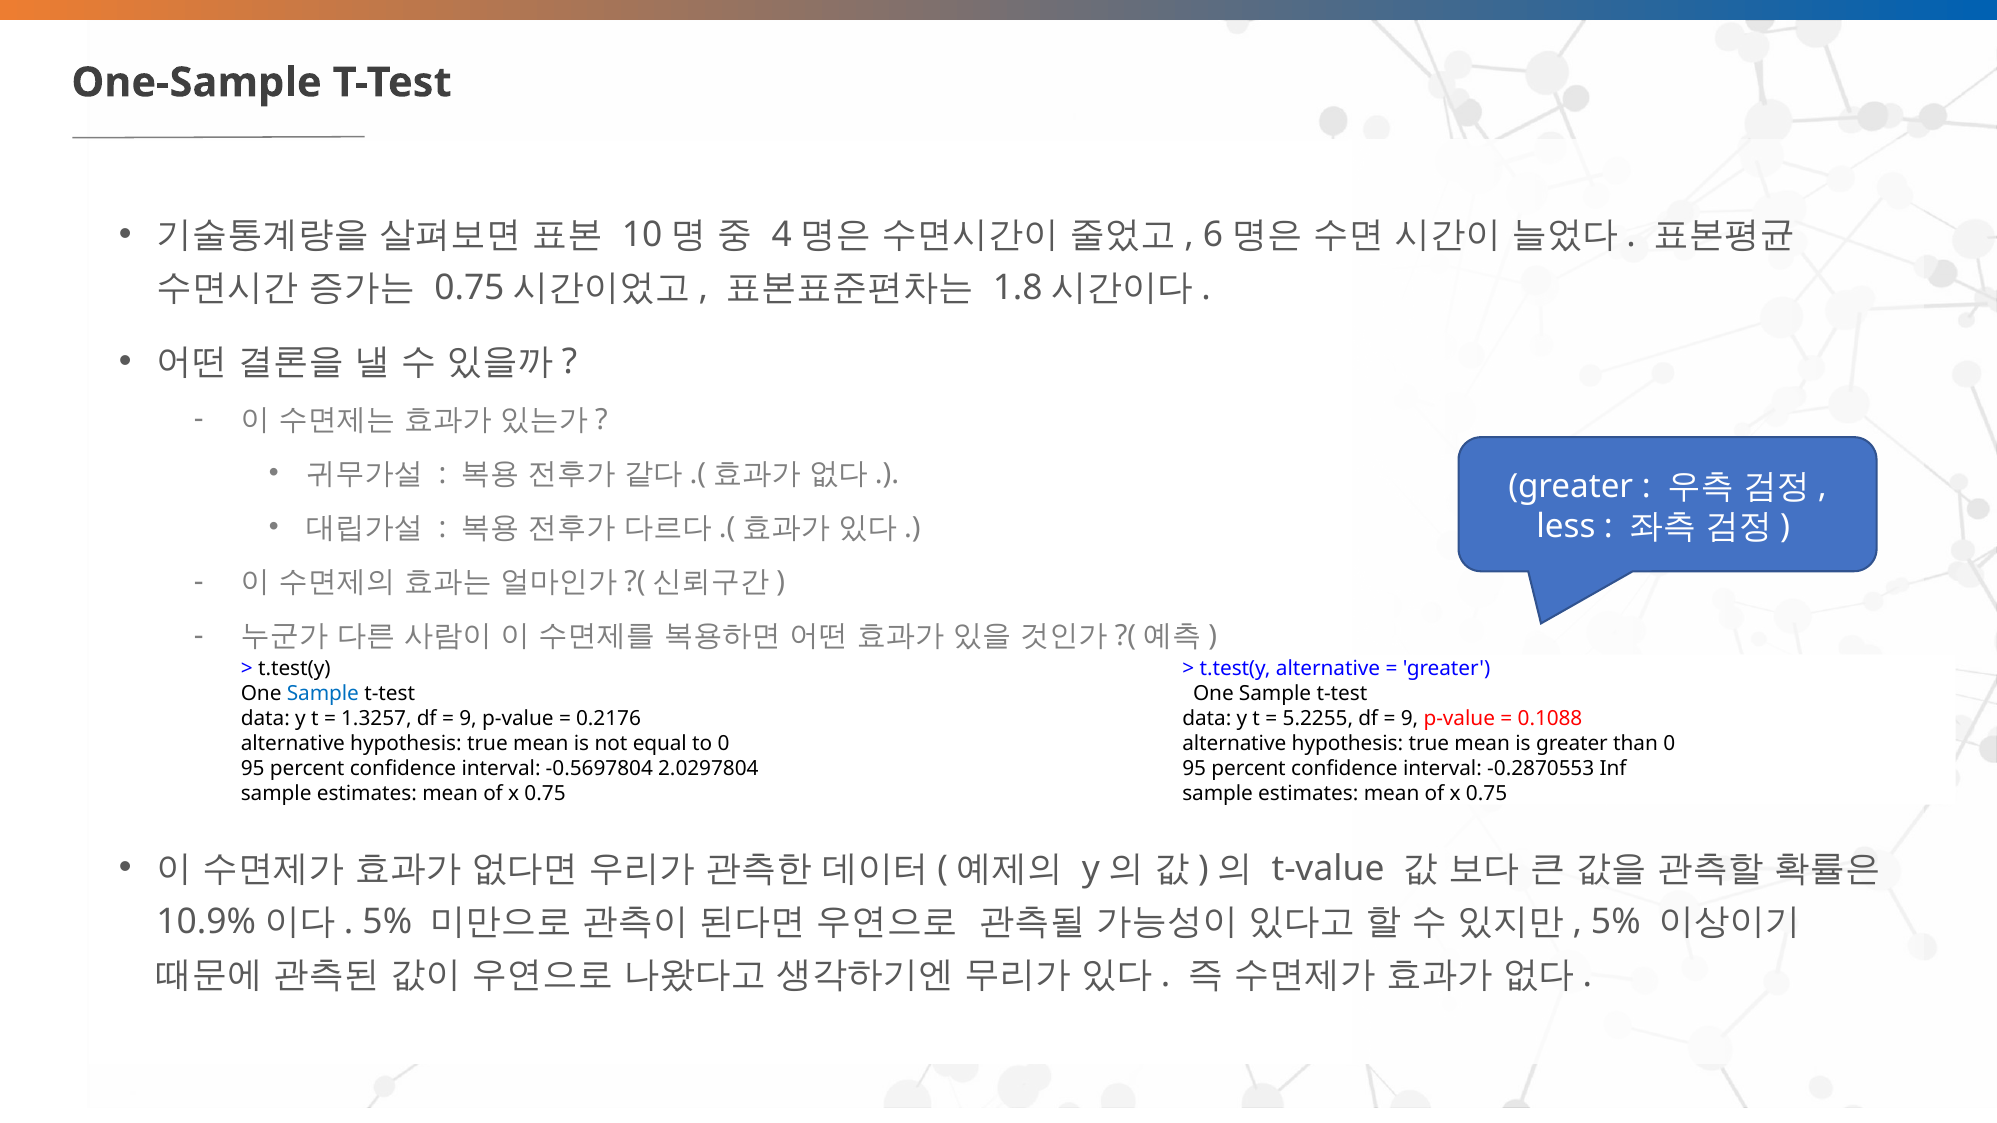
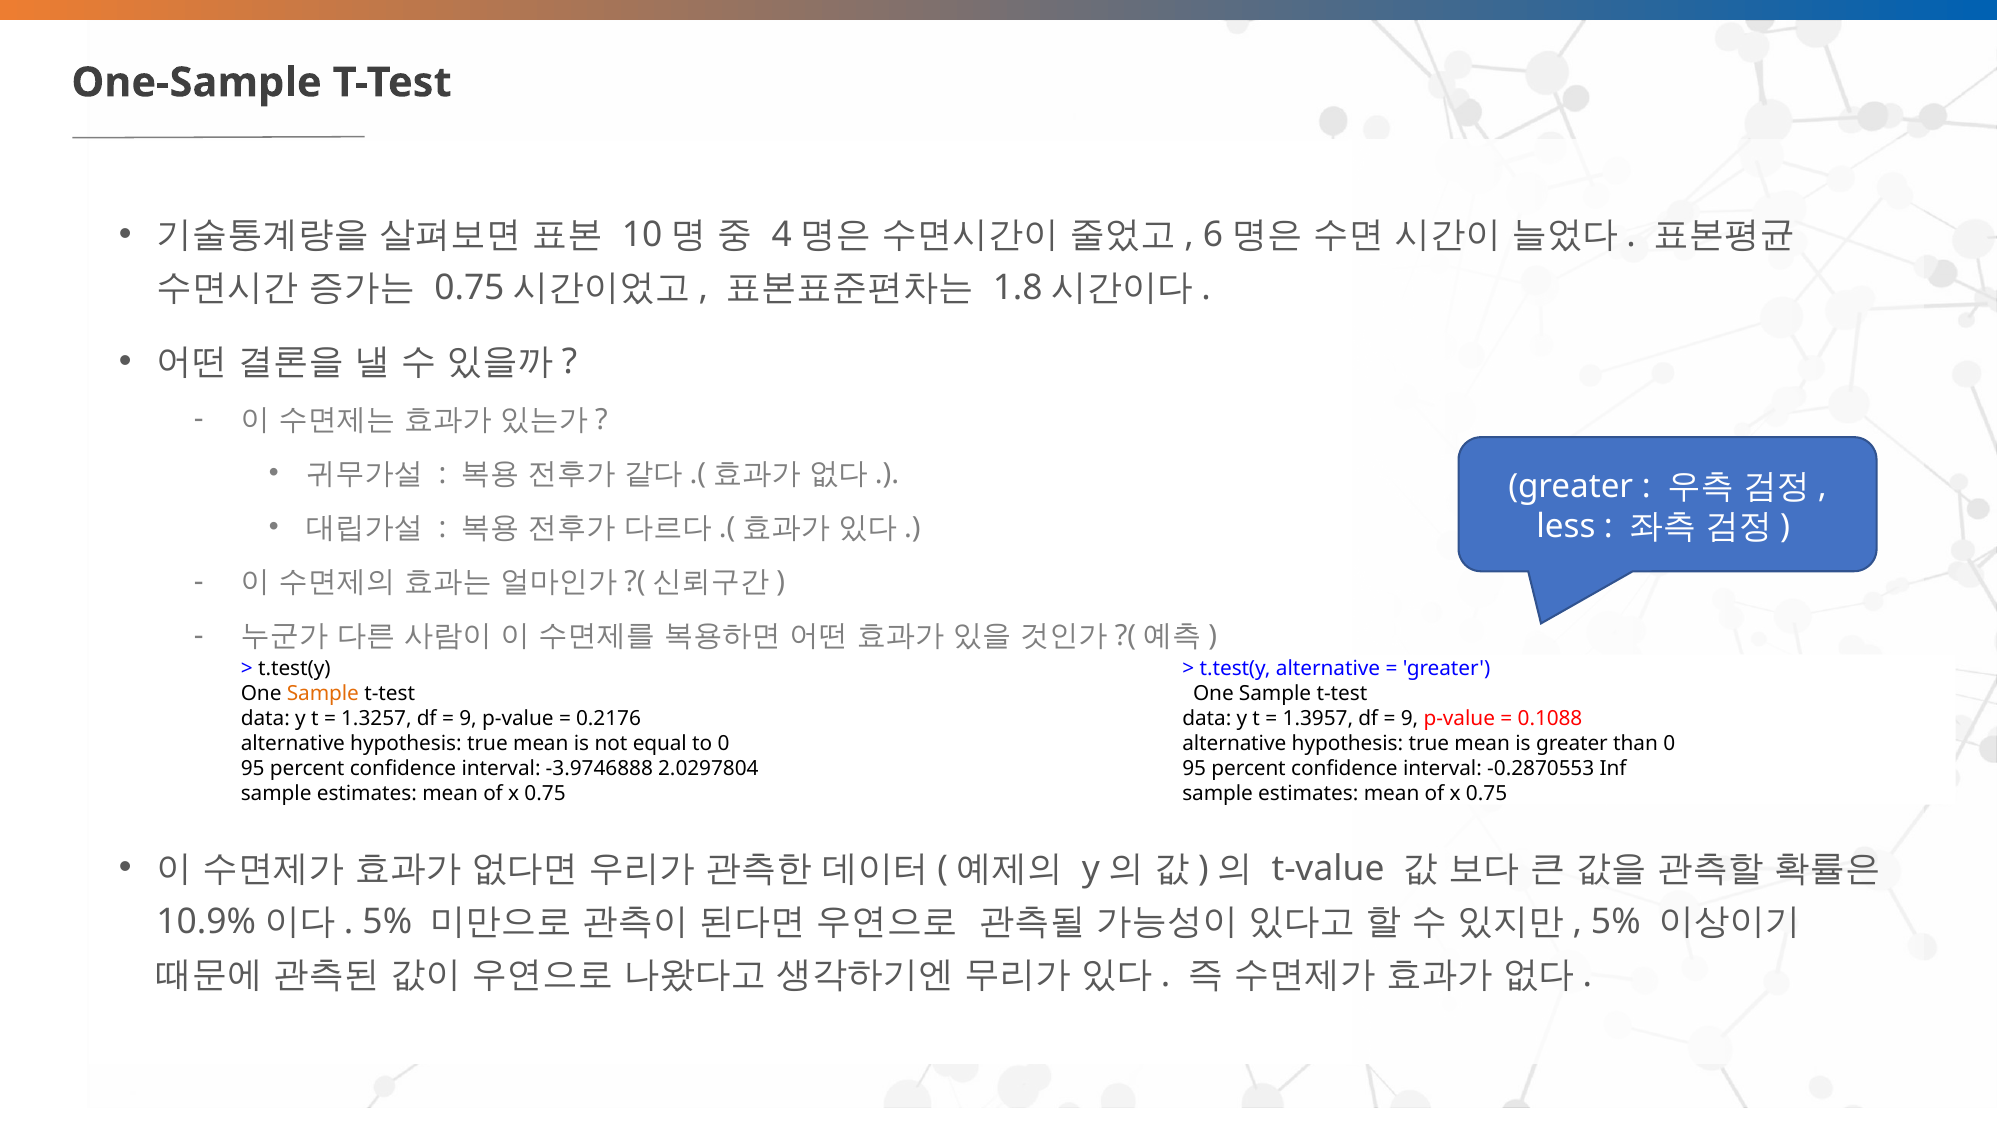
Sample colour: blue -> orange (323, 694)
5.2255: 5.2255 -> 1.3957 (1318, 719)
-0.5697804: -0.5697804 -> -3.9746888 (599, 769)
